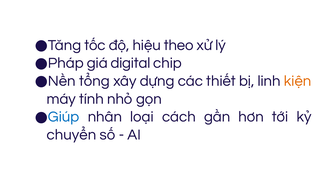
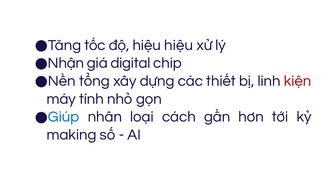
hiệu theo: theo -> hiệu (179, 45)
Pháp: Pháp -> Nhận (66, 63)
kiện colour: orange -> red (298, 81)
chuyển: chuyển -> making (72, 135)
